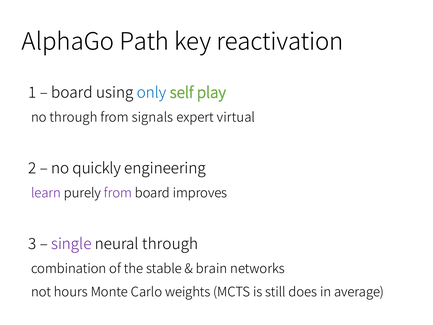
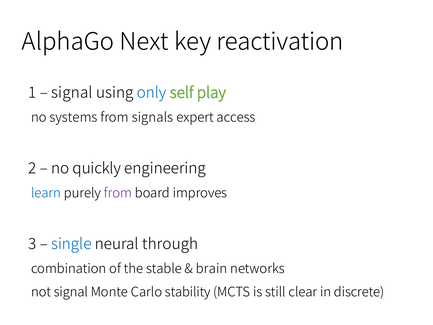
Path: Path -> Next (144, 42)
board: board -> signal (72, 93)
no through: through -> systems (74, 117)
virtual: virtual -> access (236, 117)
learn colour: purple -> blue (46, 193)
single colour: purple -> blue (71, 244)
not hours: hours -> signal (71, 292)
weights: weights -> stability (188, 292)
does: does -> clear (303, 292)
average: average -> discrete (359, 292)
